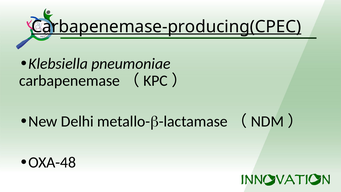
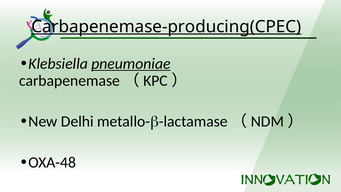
pneumoniae underline: none -> present (131, 64)
